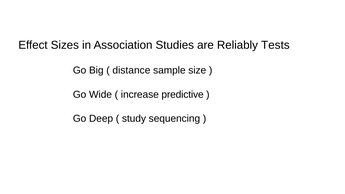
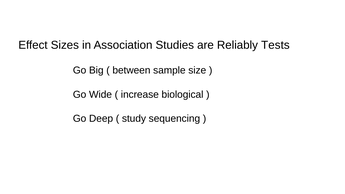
distance: distance -> between (131, 70)
predictive: predictive -> biological (182, 95)
